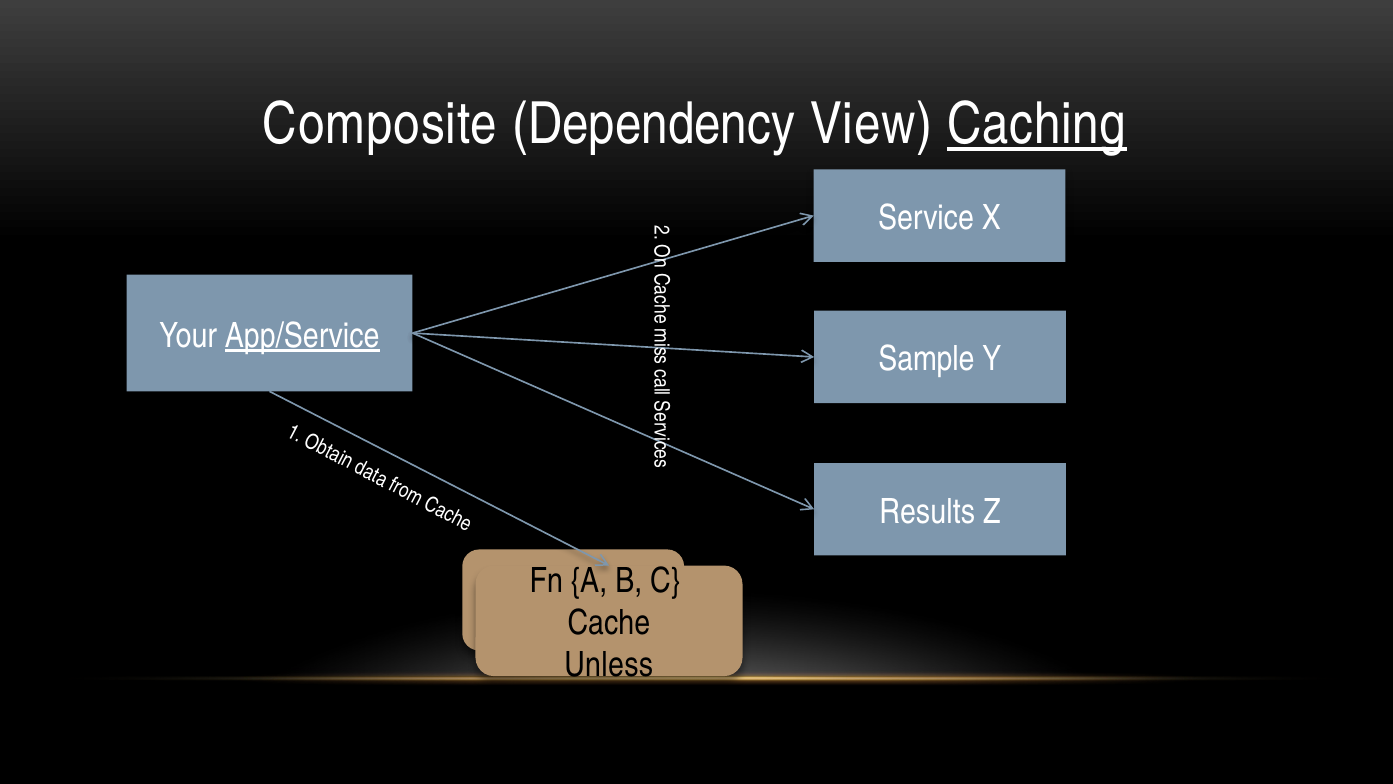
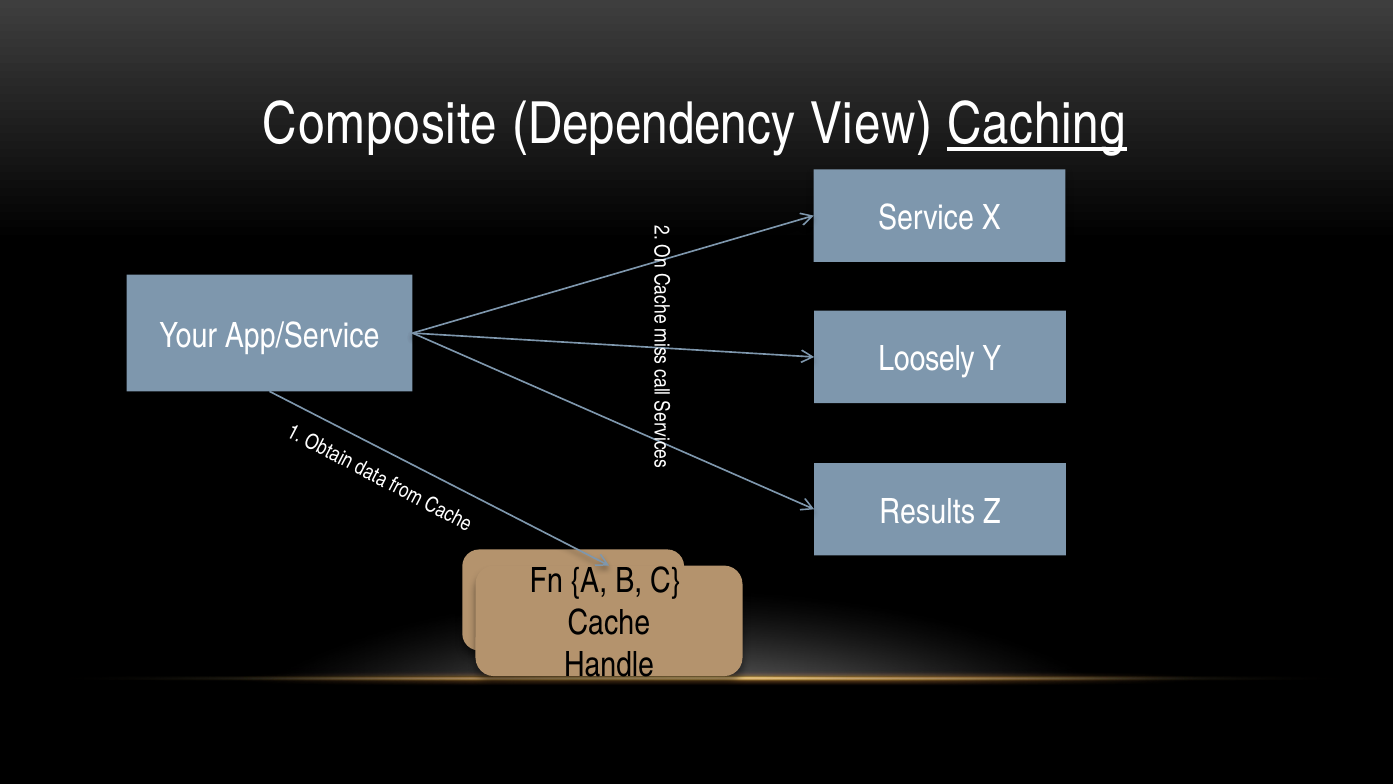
App/Service underline: present -> none (302, 335)
Sample: Sample -> Loosely (927, 359)
Unless: Unless -> Handle (609, 665)
